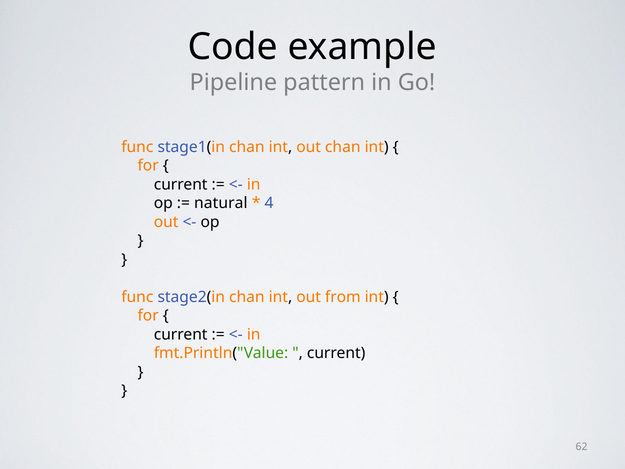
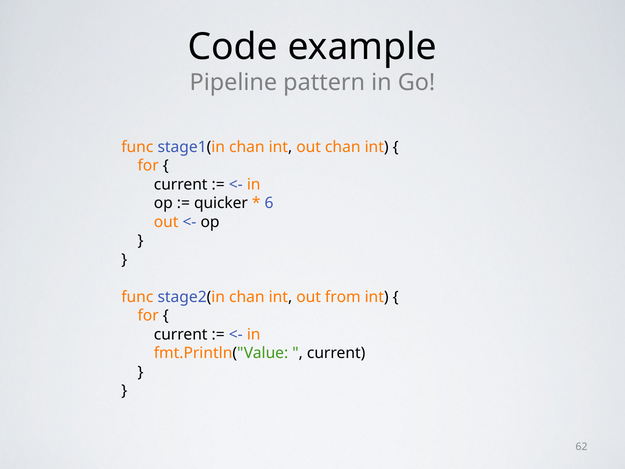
natural: natural -> quicker (221, 203)
4: 4 -> 6 (269, 203)
